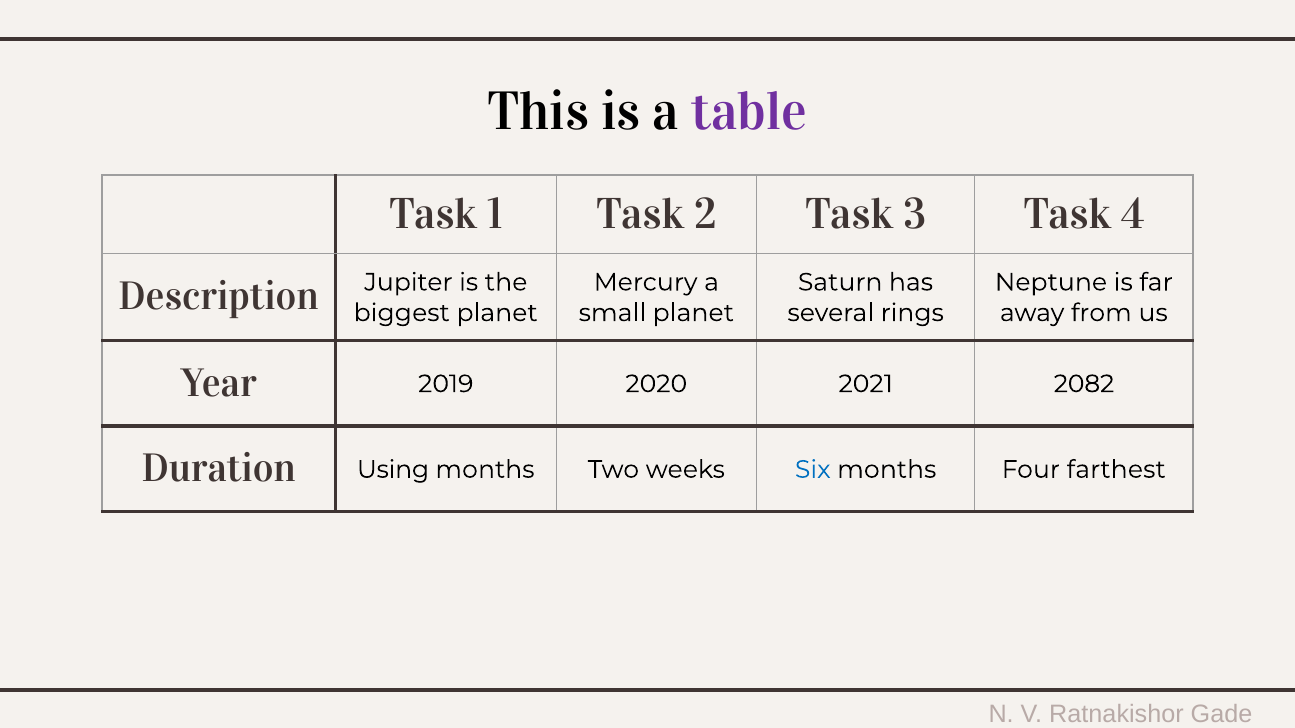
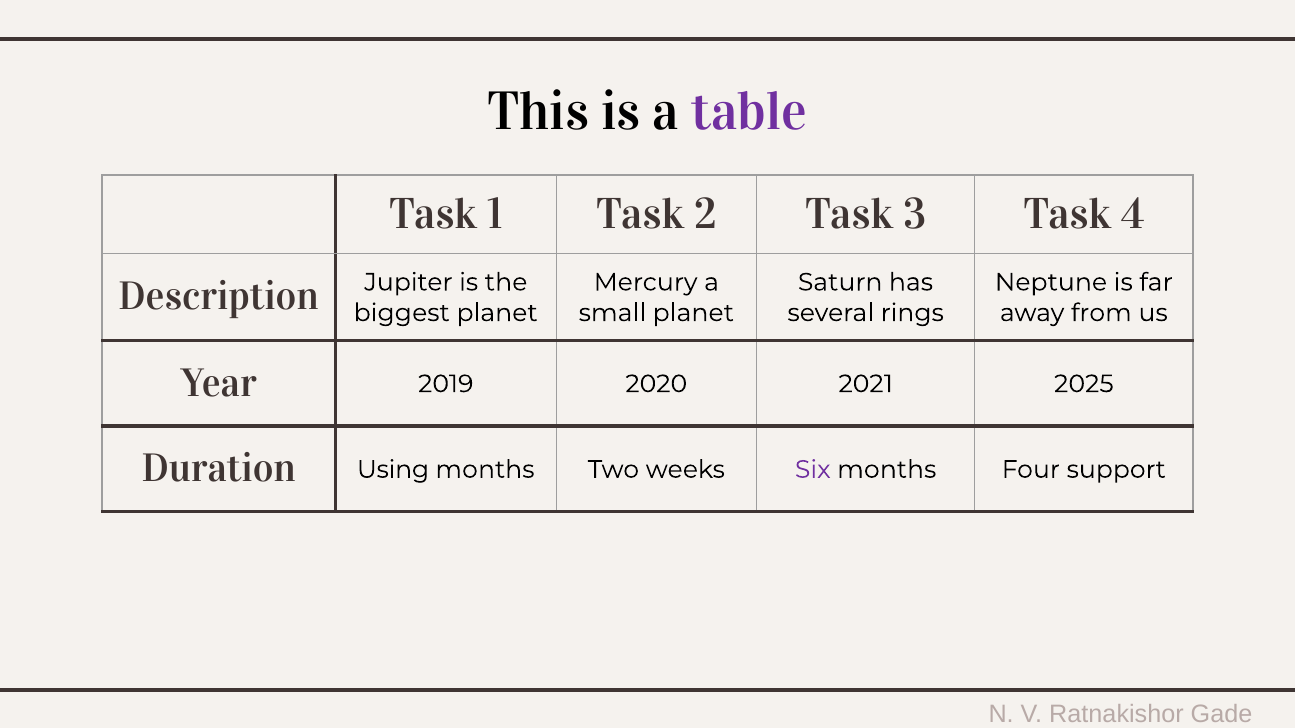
2082: 2082 -> 2025 (1084, 384)
Six colour: blue -> purple (813, 470)
farthest: farthest -> support (1116, 470)
